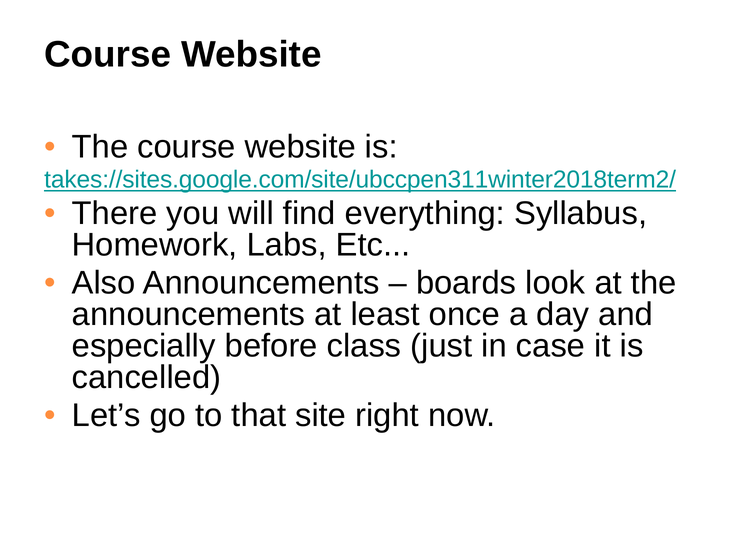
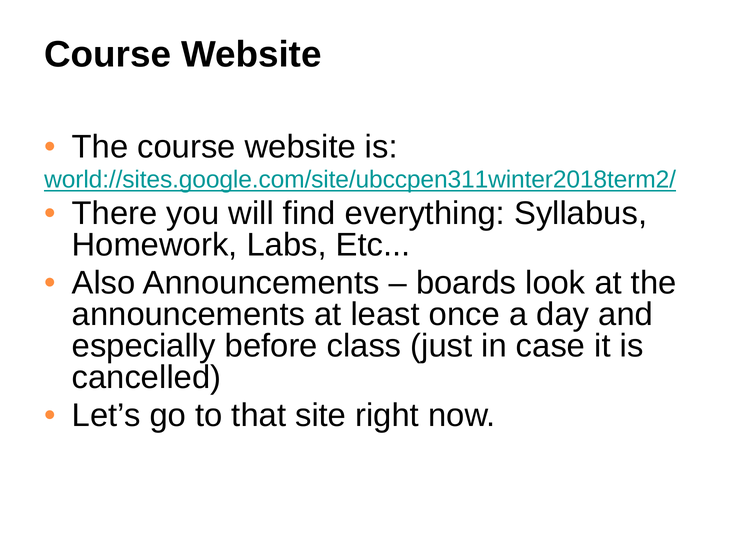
takes://sites.google.com/site/ubccpen311winter2018term2/: takes://sites.google.com/site/ubccpen311winter2018term2/ -> world://sites.google.com/site/ubccpen311winter2018term2/ (360, 180)
